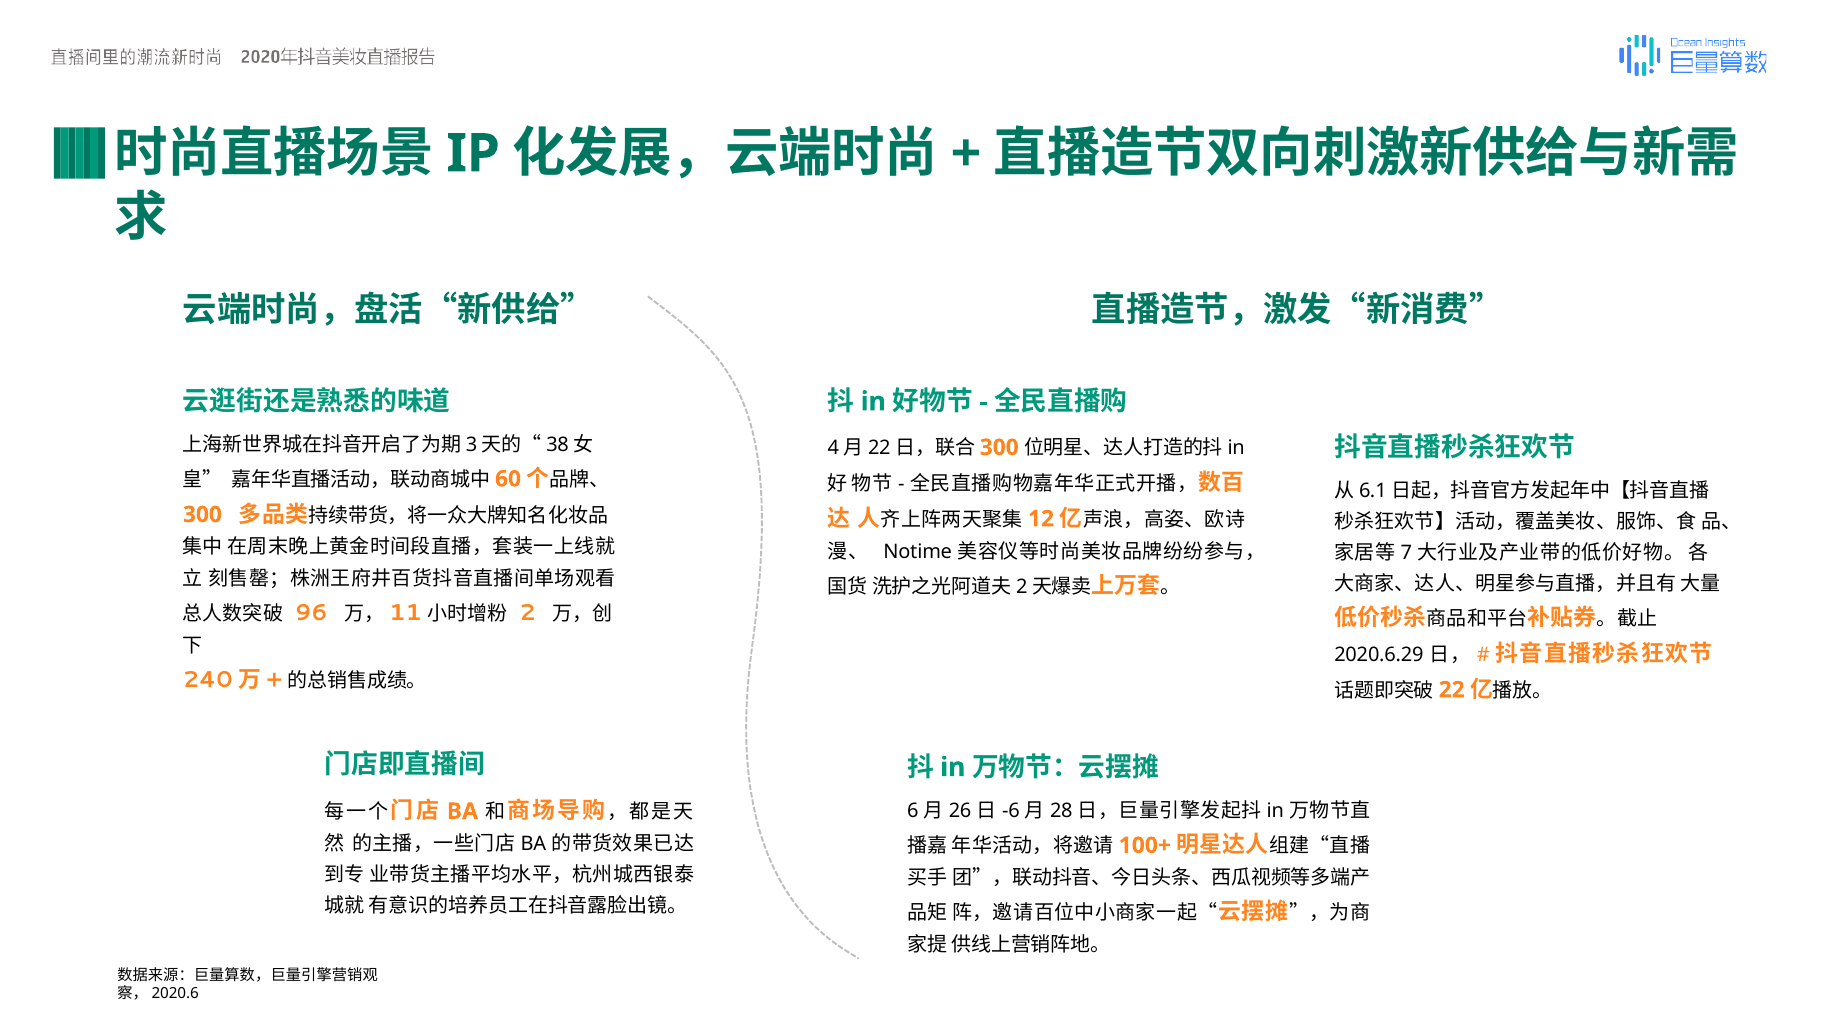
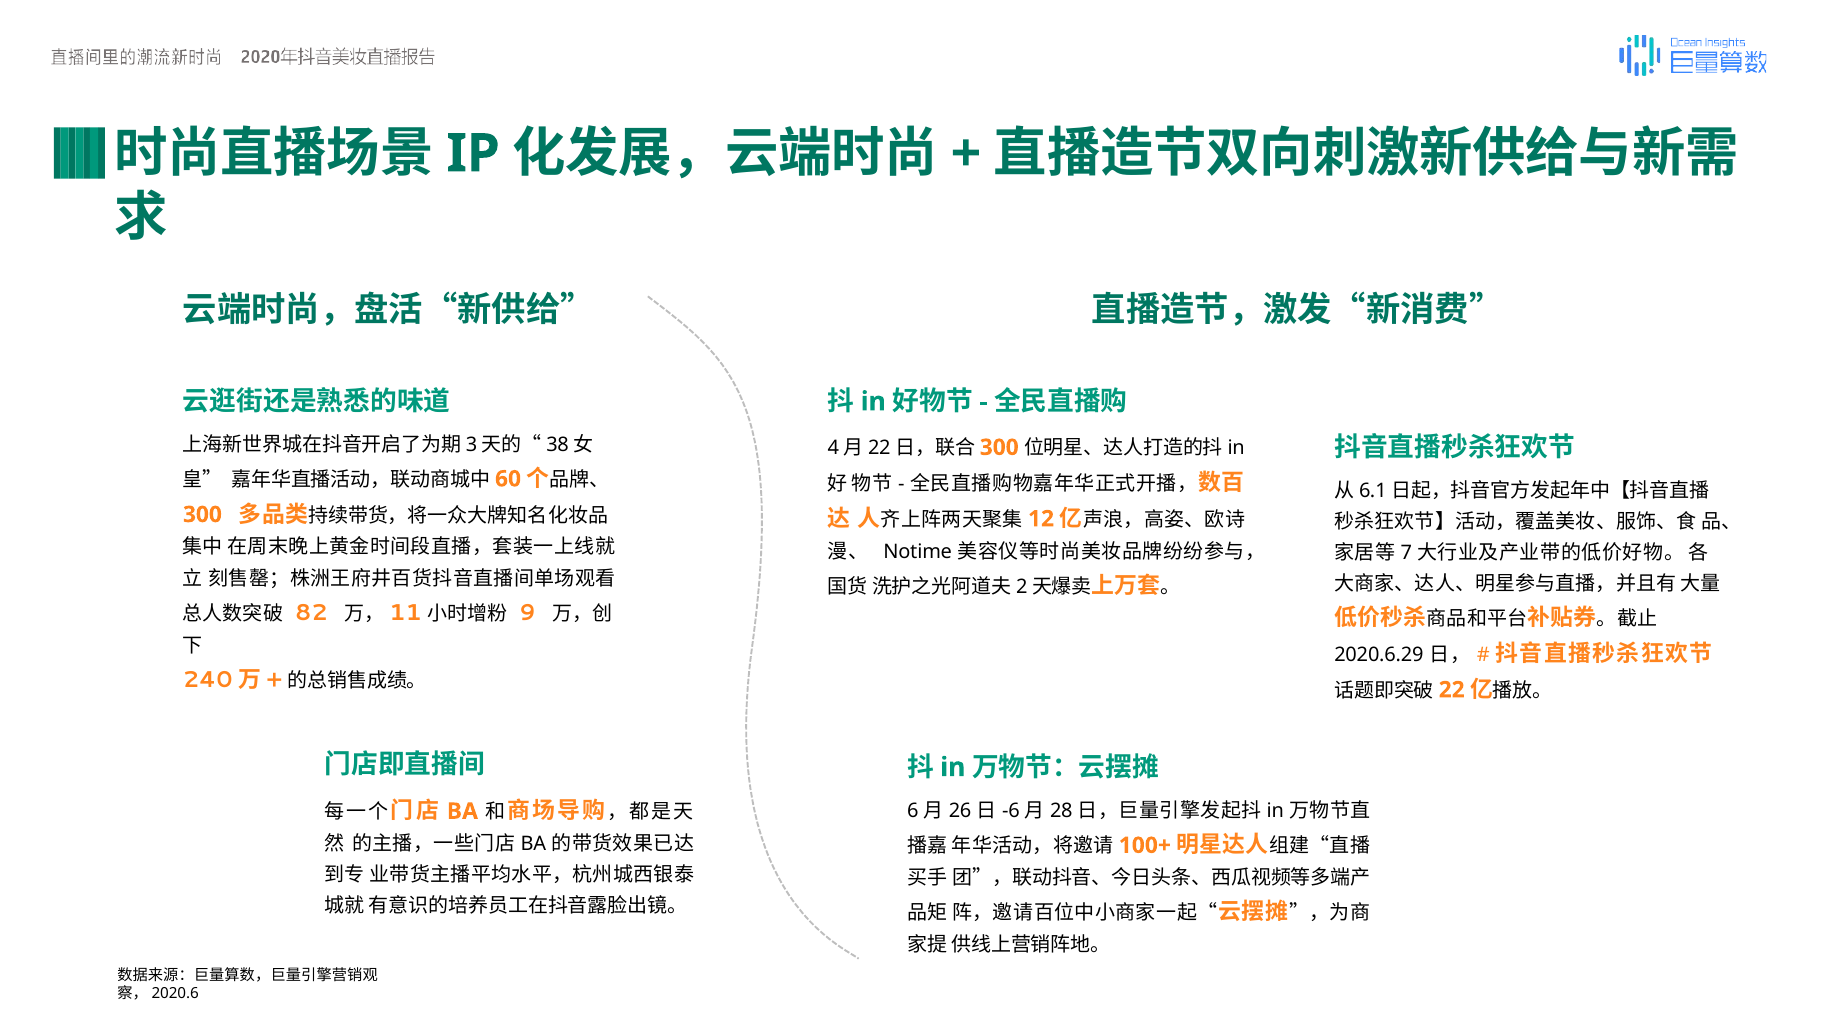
96: 96 -> 82 (312, 612)
2: 2 -> 9 (528, 612)
